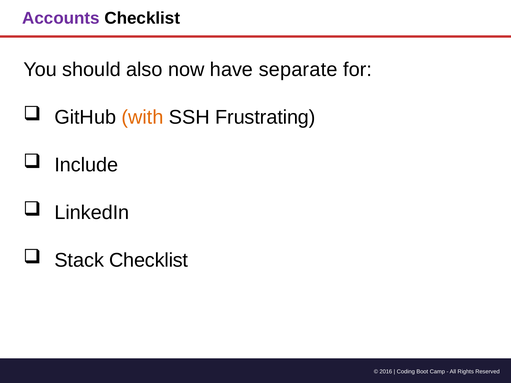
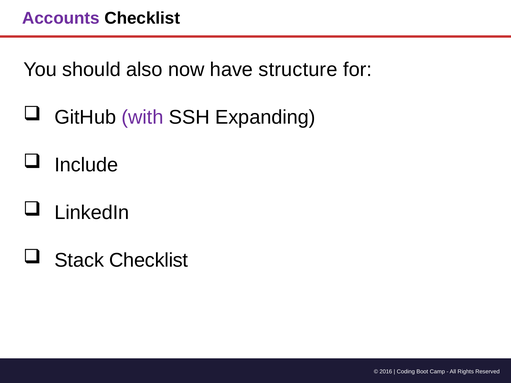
separate: separate -> structure (298, 70)
with colour: orange -> purple (142, 117)
Frustrating: Frustrating -> Expanding (265, 117)
